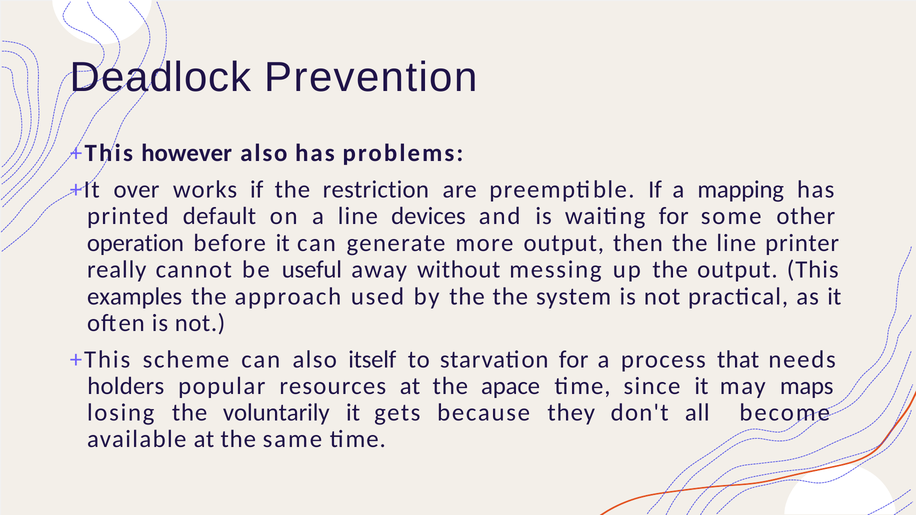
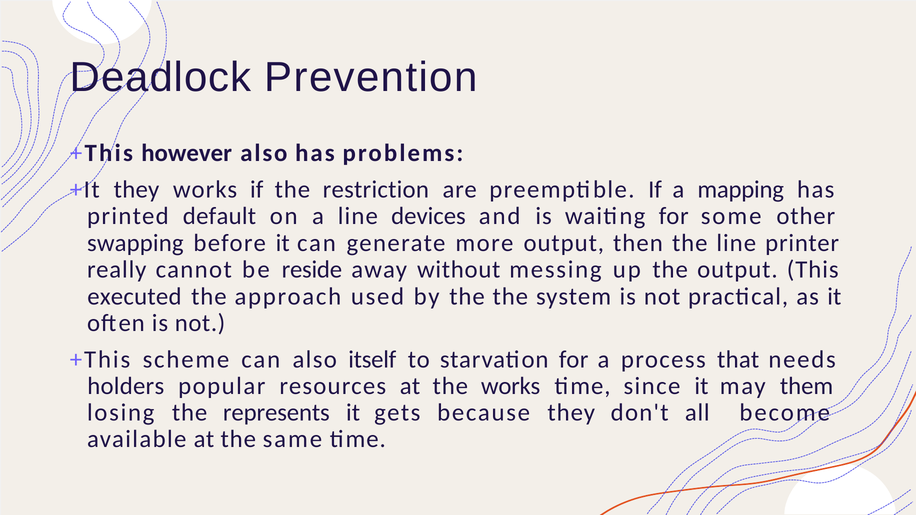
+It over: over -> they (137, 189)
operation: operation -> swapping (135, 243)
useful: useful -> reside (312, 270)
examples: examples -> executed (134, 297)
the apace: apace -> works (511, 386)
maps: maps -> them (807, 386)
voluntarily: voluntarily -> represents (276, 413)
